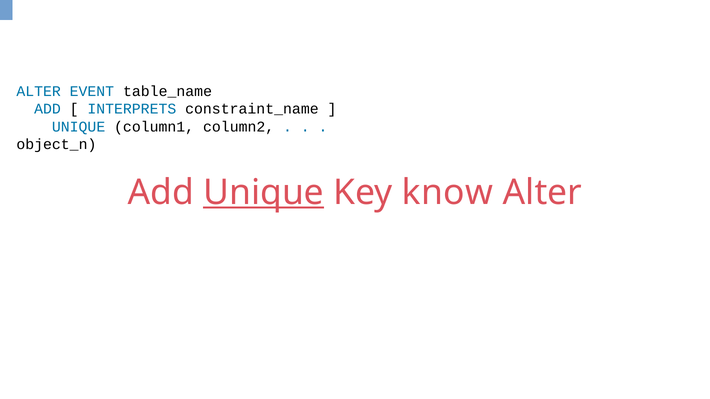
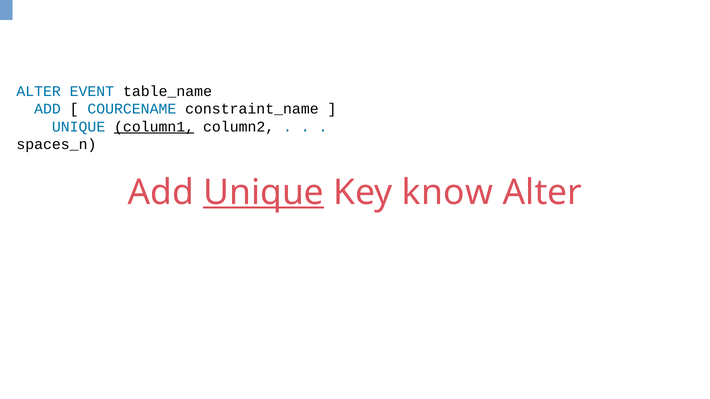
INTERPRETS: INTERPRETS -> COURCENAME (132, 109)
column1 underline: none -> present (154, 127)
object_n: object_n -> spaces_n (56, 145)
